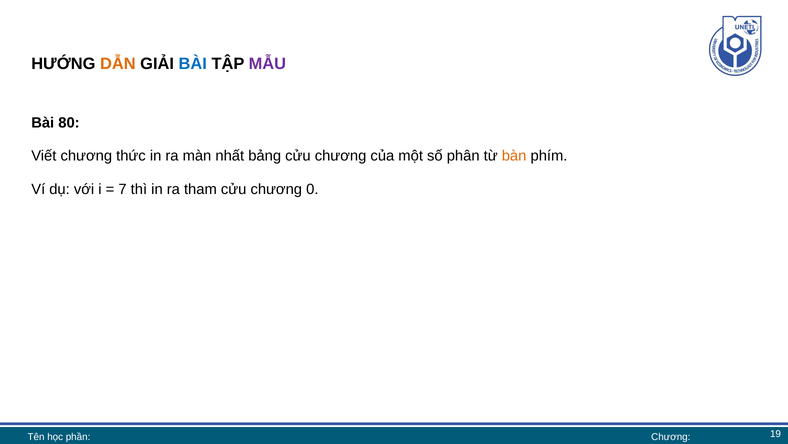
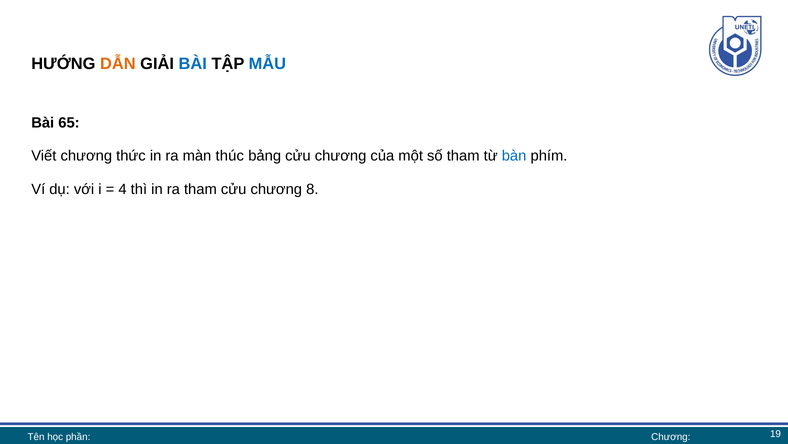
MẪU colour: purple -> blue (267, 64)
80: 80 -> 65 (69, 123)
nhất: nhất -> thúc (230, 156)
số phân: phân -> tham (463, 156)
bàn colour: orange -> blue (514, 156)
7: 7 -> 4 (123, 189)
0: 0 -> 8 (312, 189)
